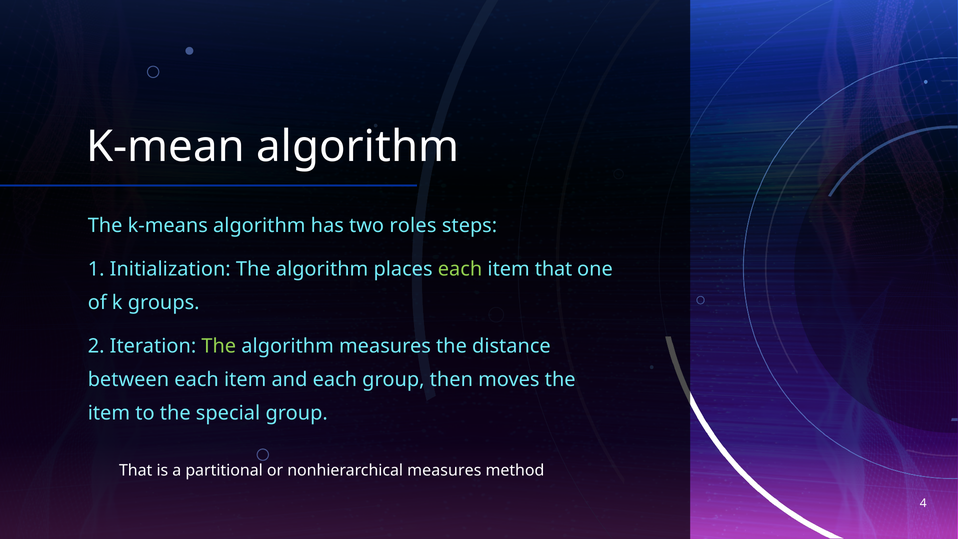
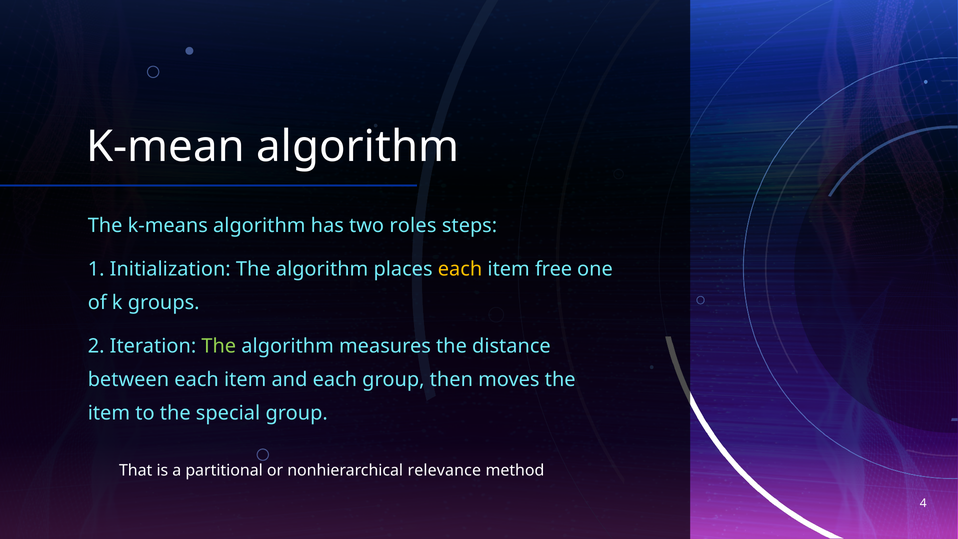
each colour: light green -> yellow (460, 269)
item that: that -> free (554, 269)
nonhierarchical measures: measures -> relevance (444, 470)
